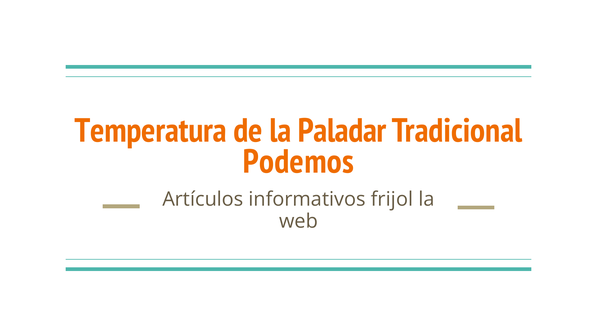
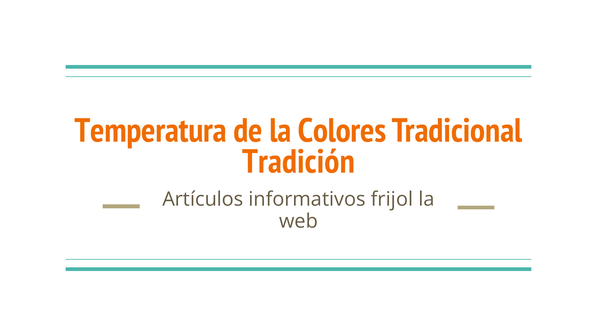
Paladar: Paladar -> Colores (342, 131)
Podemos: Podemos -> Tradición (298, 162)
